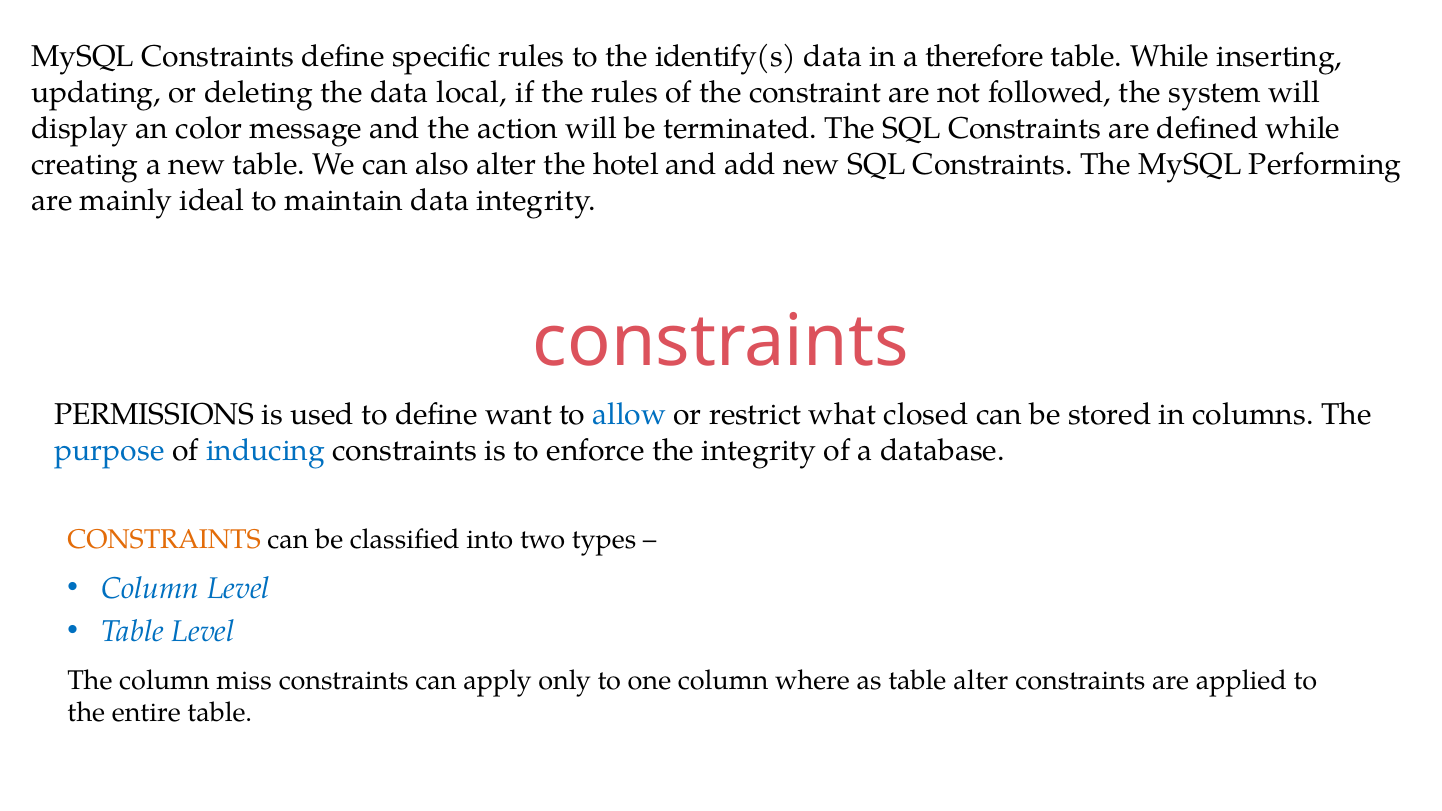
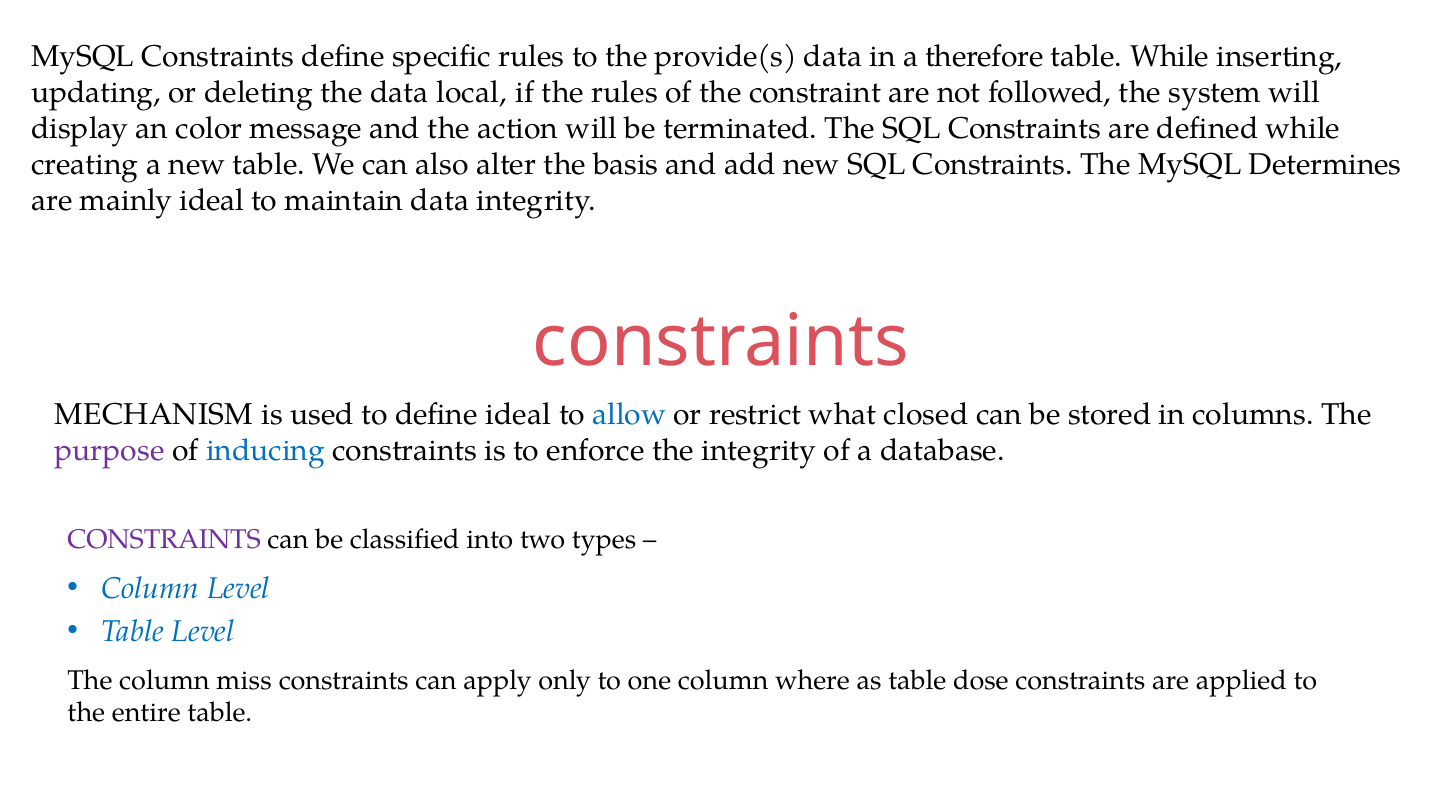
identify(s: identify(s -> provide(s (726, 56)
hotel: hotel -> basis (626, 164)
Performing: Performing -> Determines (1325, 164)
PERMISSIONS: PERMISSIONS -> MECHANISM (154, 414)
define want: want -> ideal (518, 414)
purpose colour: blue -> purple (109, 450)
CONSTRAINTS colour: orange -> purple (164, 540)
table alter: alter -> dose (981, 680)
